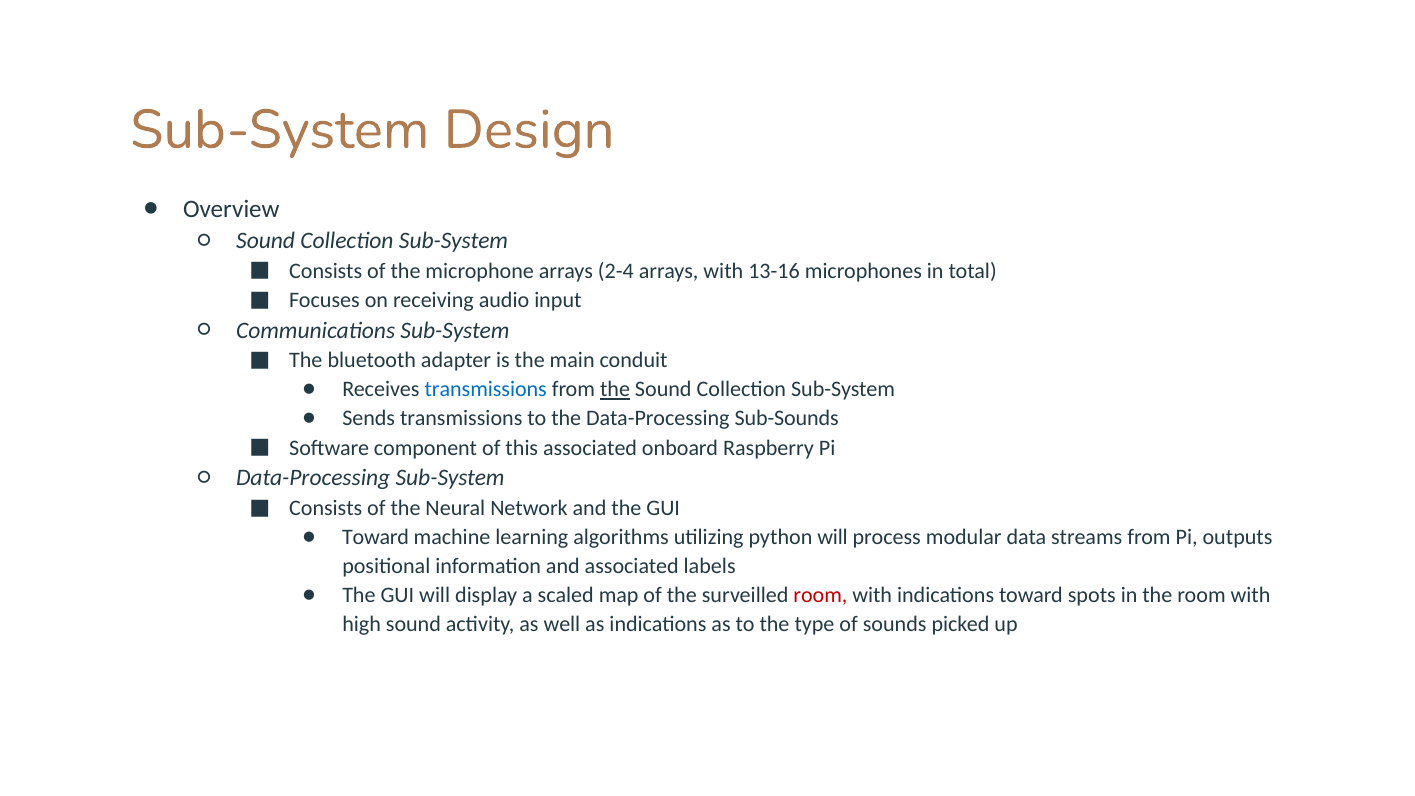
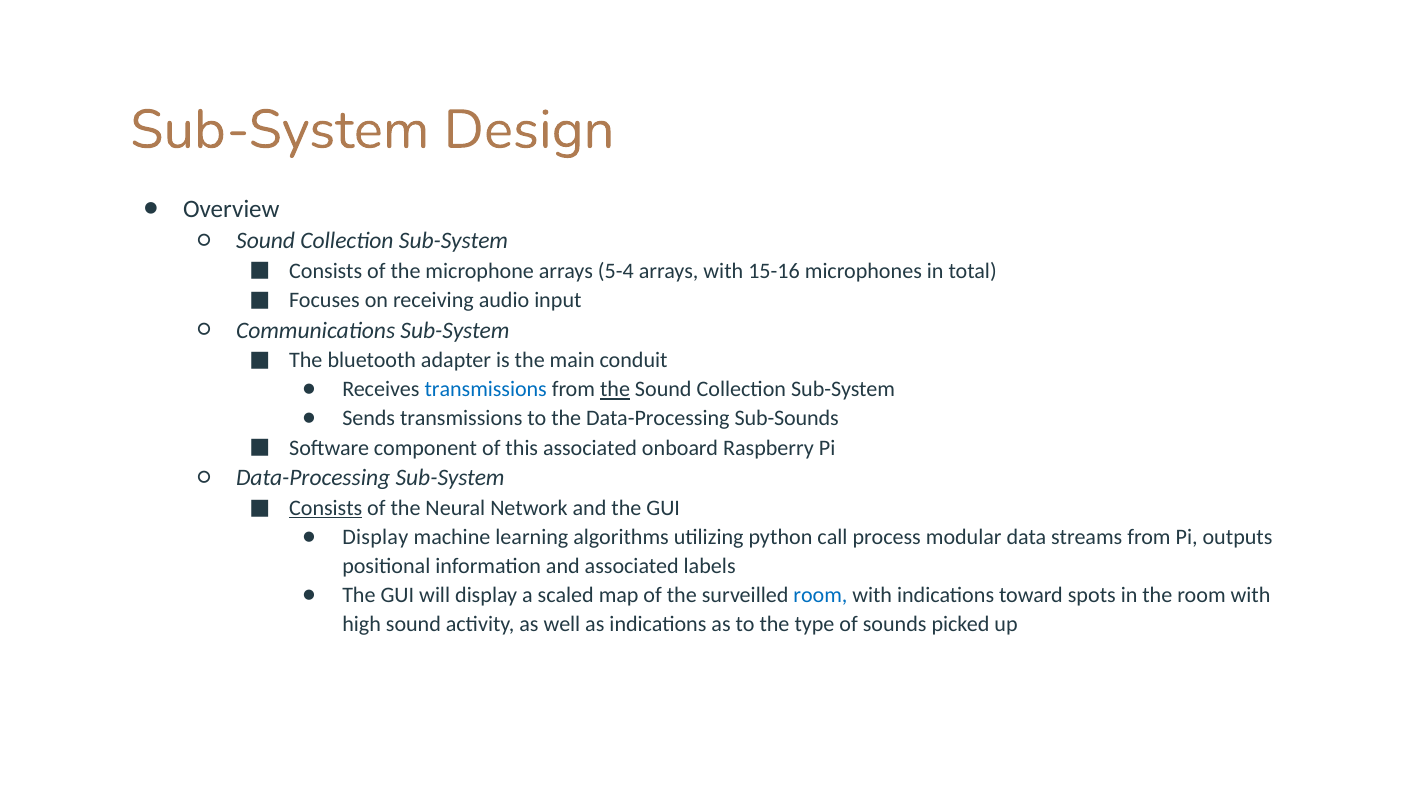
2-4: 2-4 -> 5-4 (616, 271)
13-16: 13-16 -> 15-16 (774, 271)
Consists underline: none -> present (326, 508)
Toward: Toward -> Display (375, 537)
python will: will -> call (832, 537)
room colour: red -> blue (820, 595)
